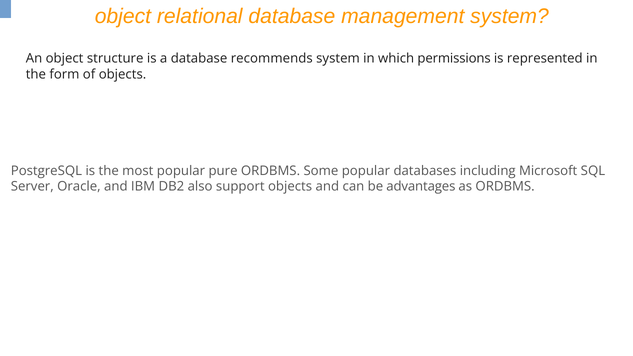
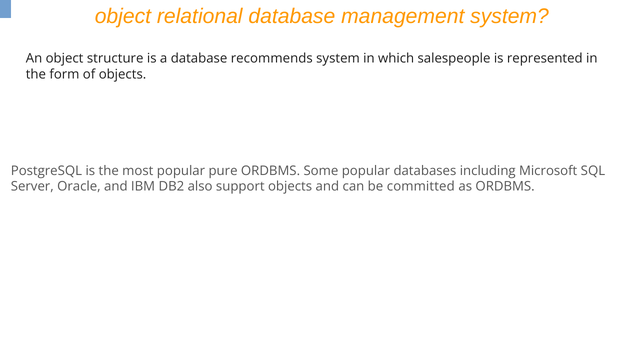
permissions: permissions -> salespeople (454, 59)
advantages: advantages -> committed (421, 187)
